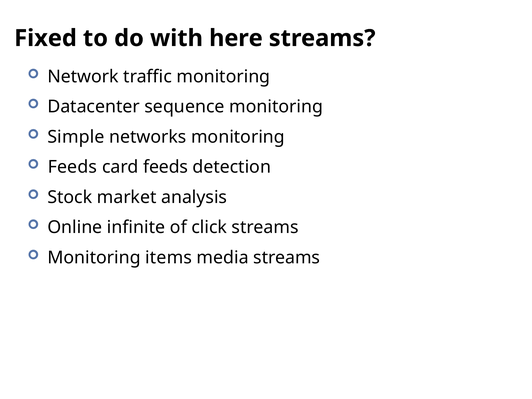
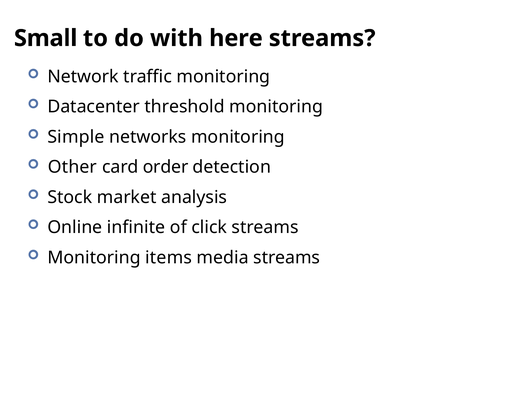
Fixed: Fixed -> Small (46, 38)
sequence: sequence -> threshold (185, 107)
Feeds: Feeds -> Other (72, 167)
card feeds: feeds -> order (166, 167)
